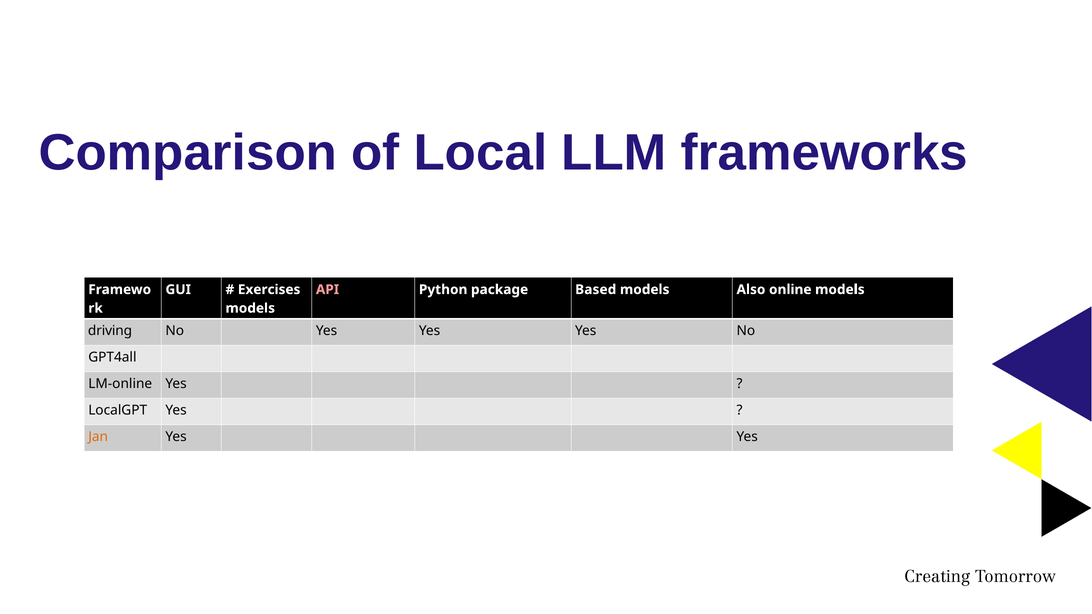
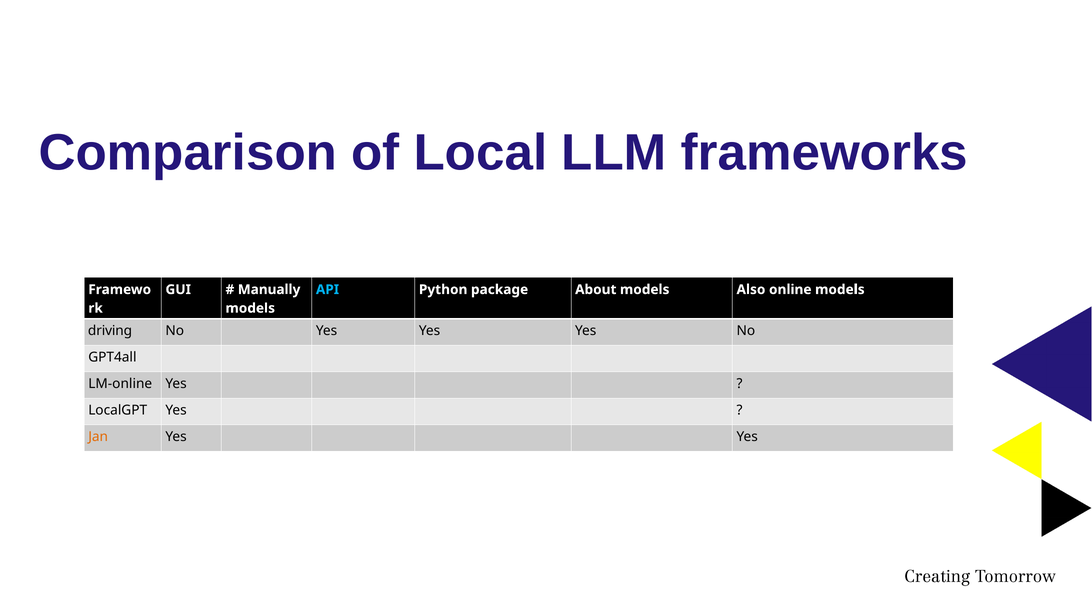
Exercises: Exercises -> Manually (269, 290)
API colour: pink -> light blue (328, 290)
Based: Based -> About (596, 290)
